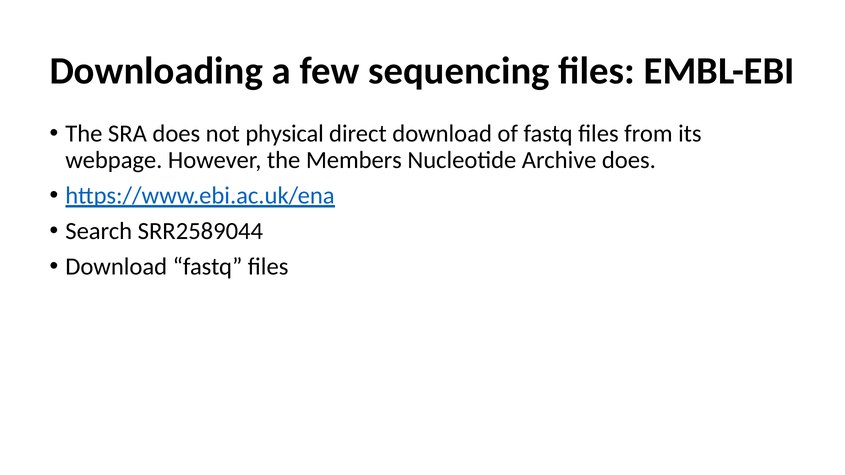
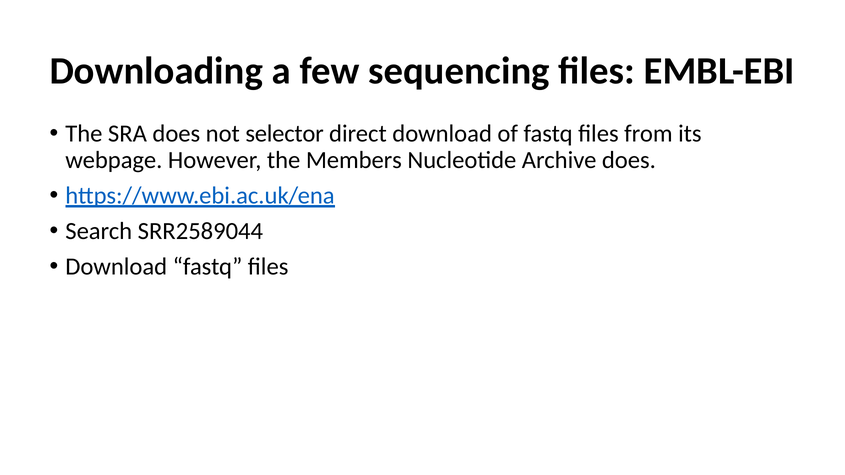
physical: physical -> selector (285, 134)
